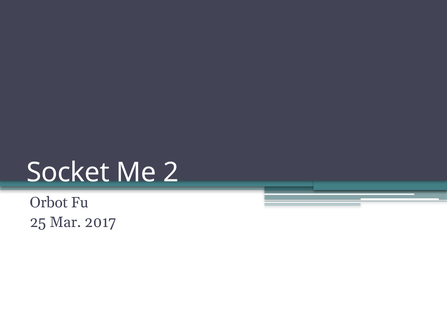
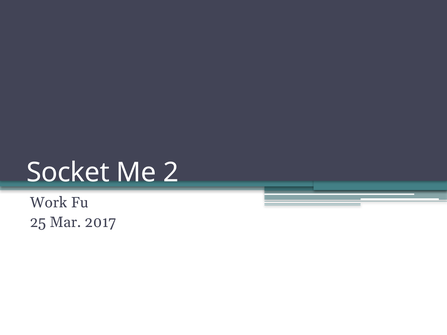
Orbot: Orbot -> Work (49, 203)
